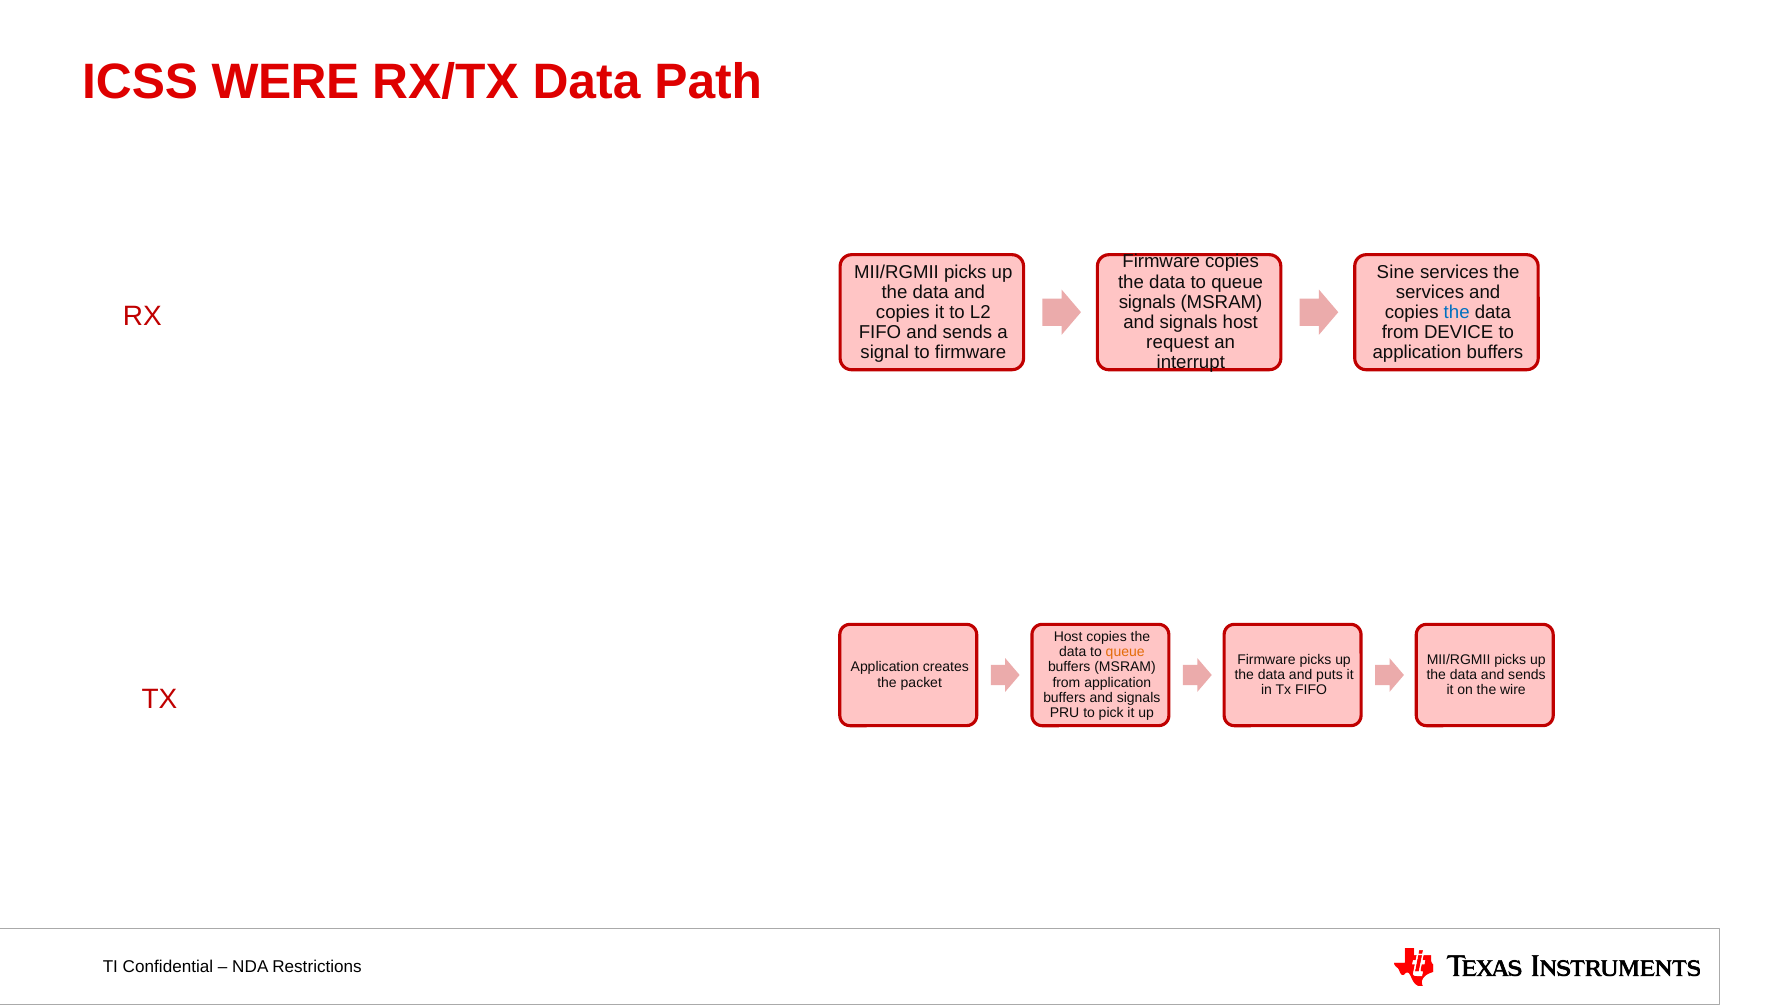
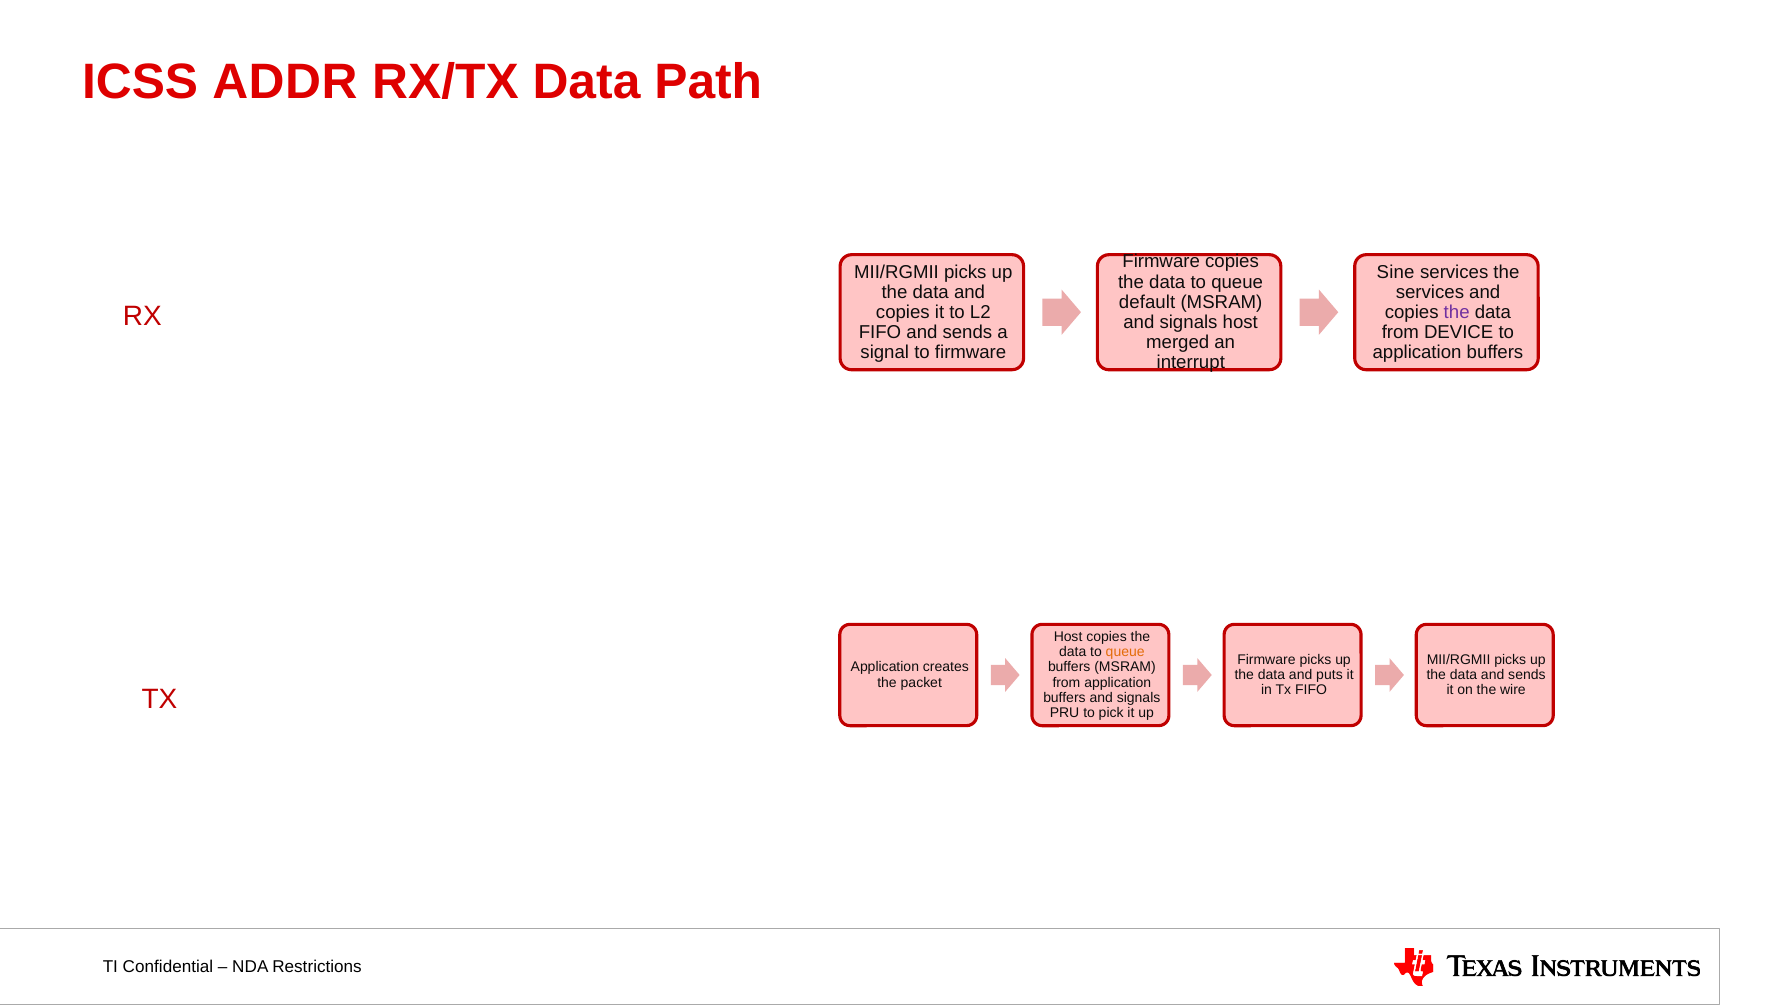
WERE: WERE -> ADDR (285, 83)
signals: signals -> default (1147, 302)
the colour: blue -> purple (1457, 312)
request: request -> merged (1178, 342)
